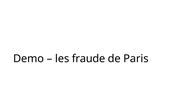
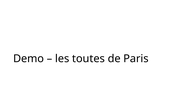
fraude: fraude -> toutes (88, 59)
